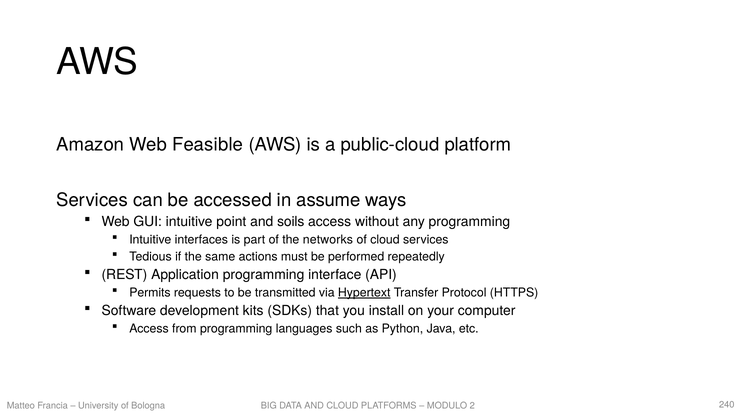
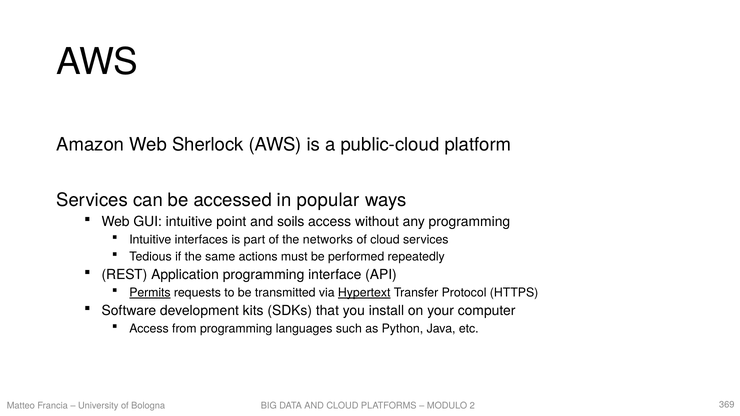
Feasible: Feasible -> Sherlock (208, 145)
assume: assume -> popular (328, 200)
Permits underline: none -> present (150, 293)
240: 240 -> 369 (727, 405)
